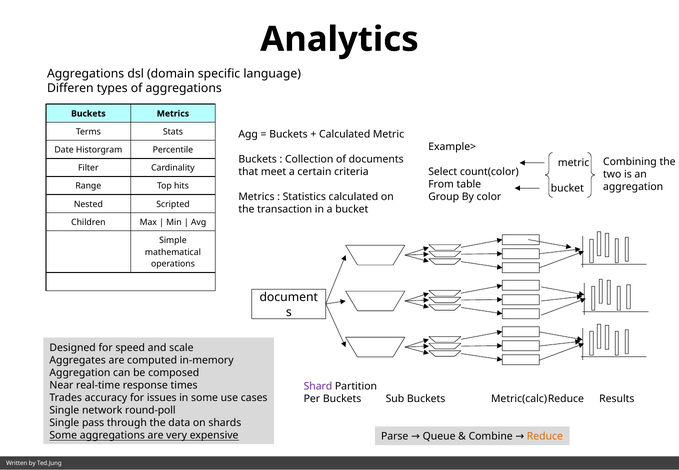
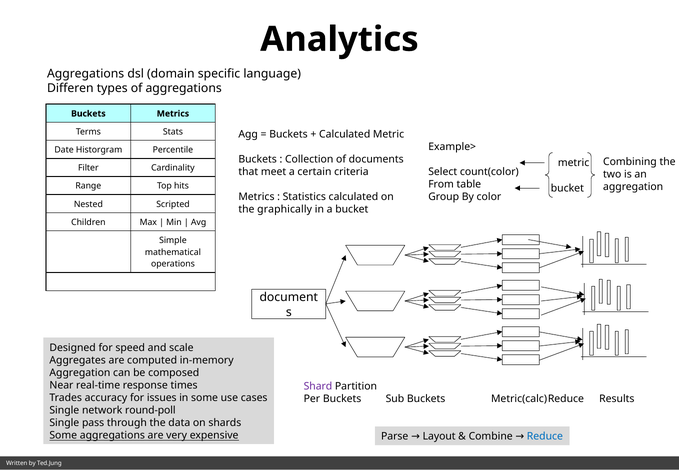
transaction: transaction -> graphically (285, 209)
Queue: Queue -> Layout (439, 437)
Reduce colour: orange -> blue (545, 437)
